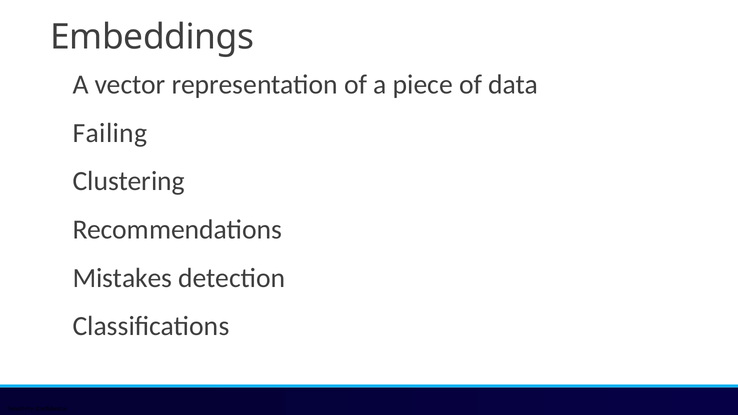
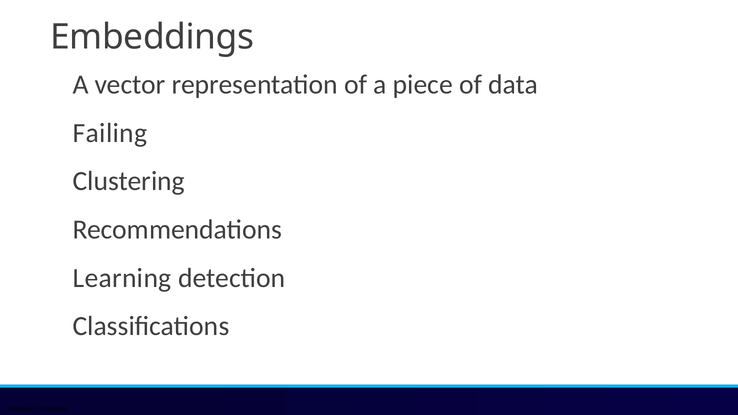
Mistakes: Mistakes -> Learning (122, 278)
